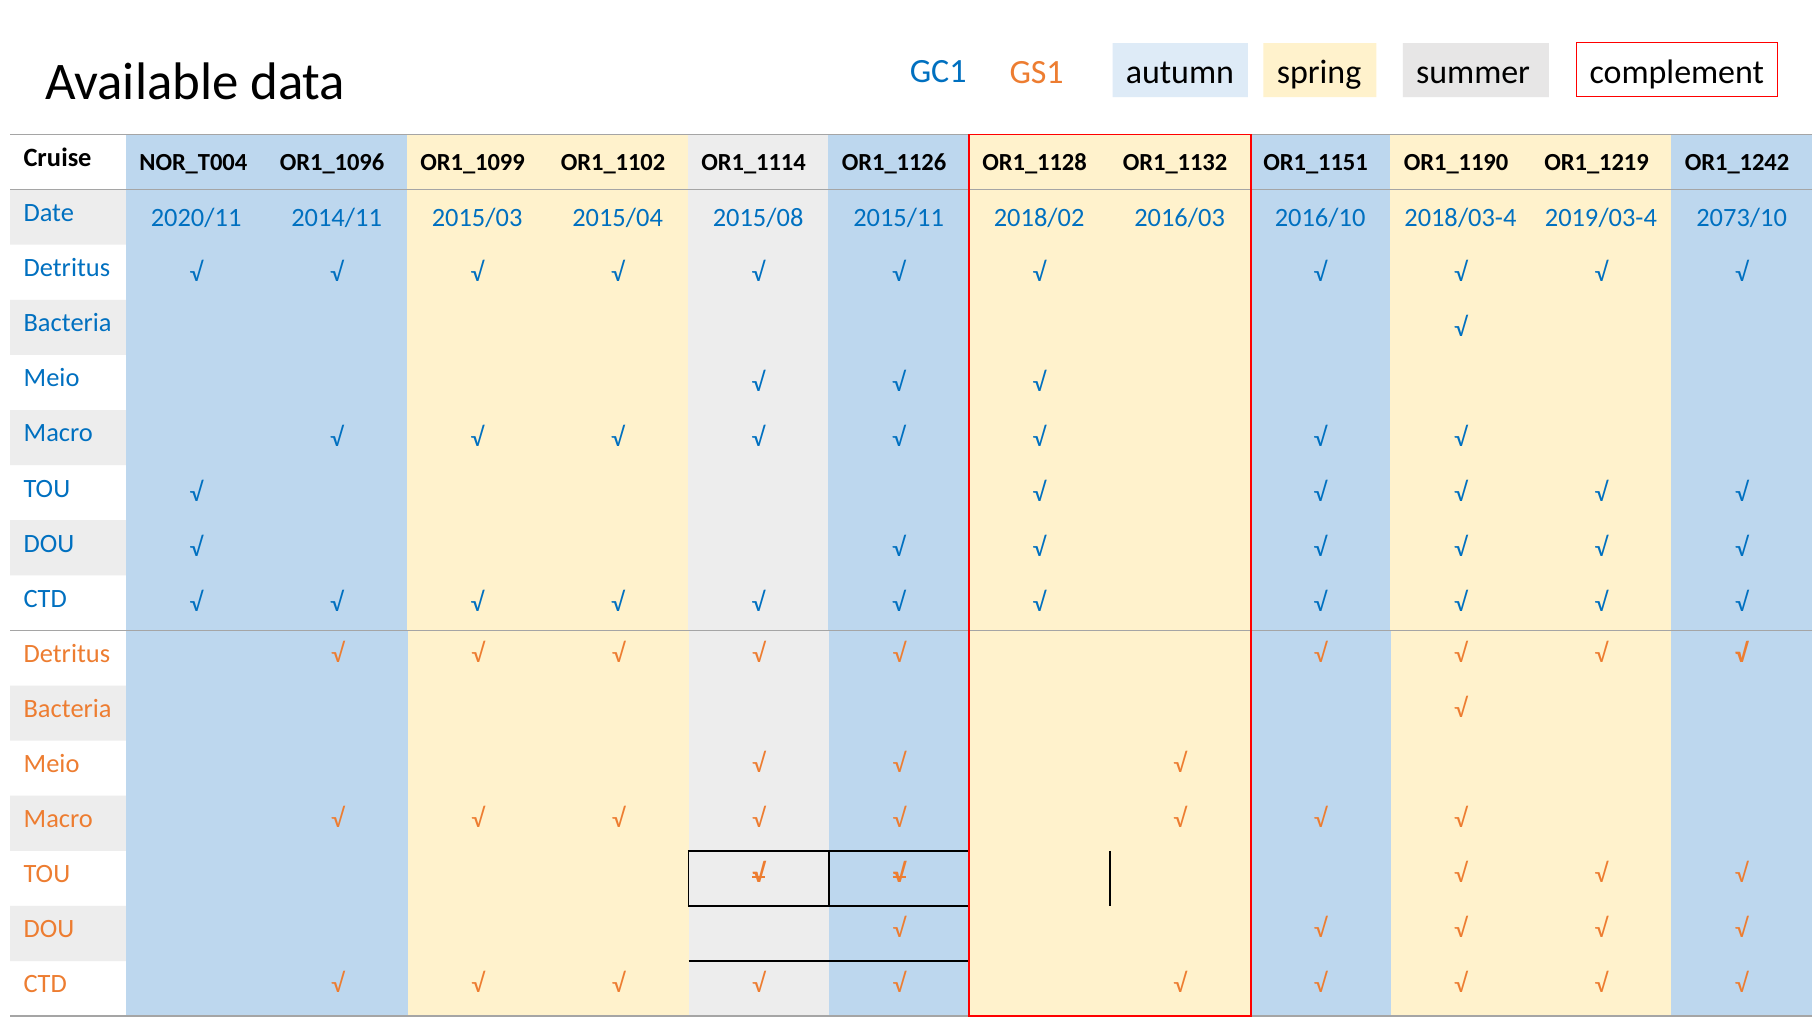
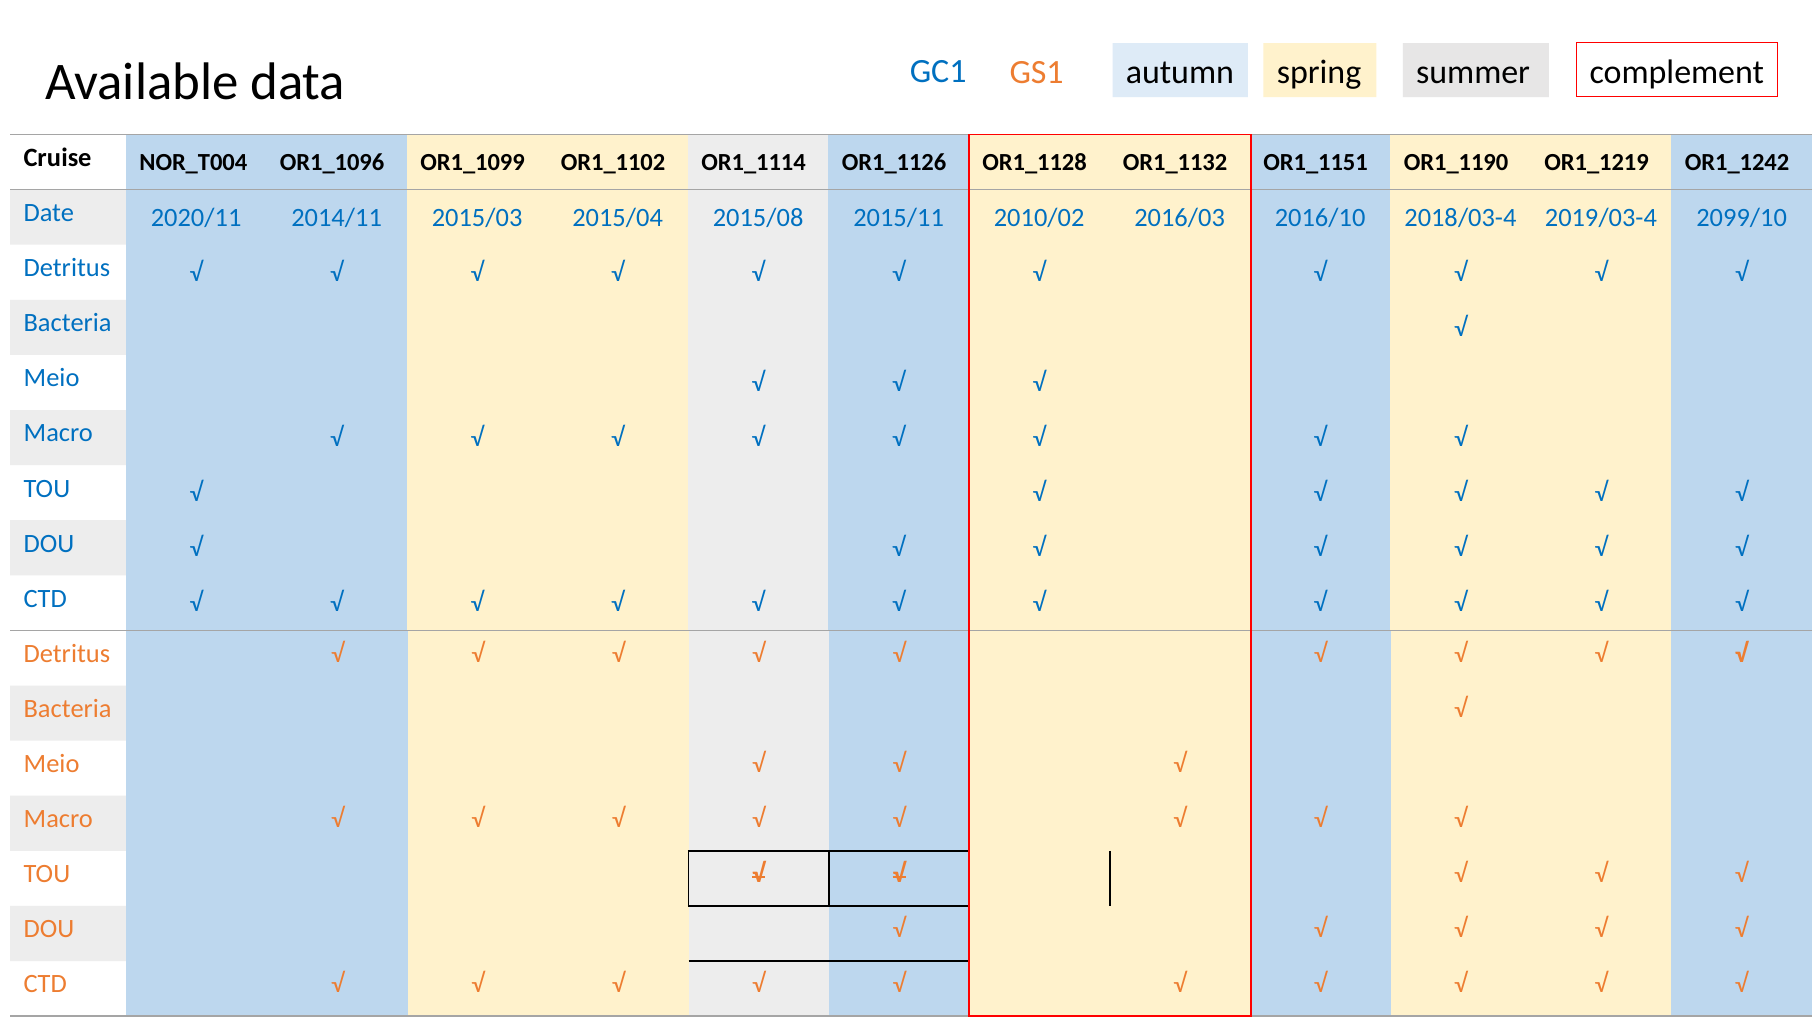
2018/02: 2018/02 -> 2010/02 (1039, 218)
2073/10: 2073/10 -> 2099/10 (1742, 218)
